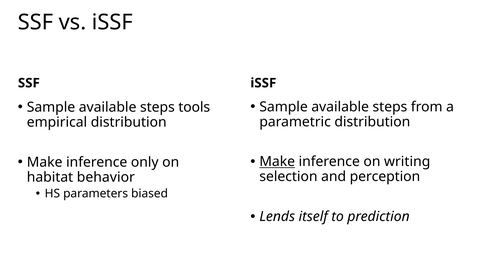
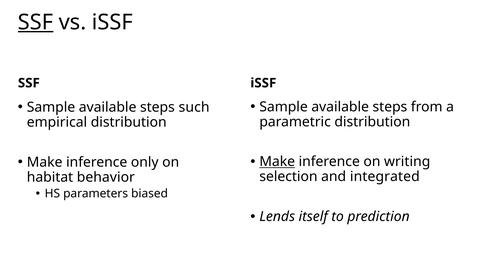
SSF underline: none -> present (36, 22)
tools: tools -> such (194, 107)
perception: perception -> integrated (385, 177)
